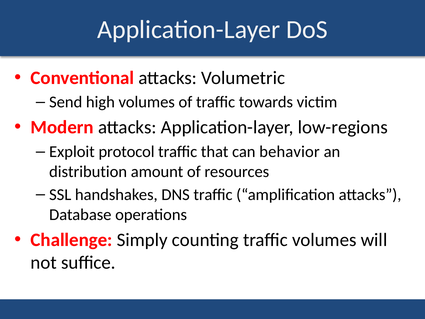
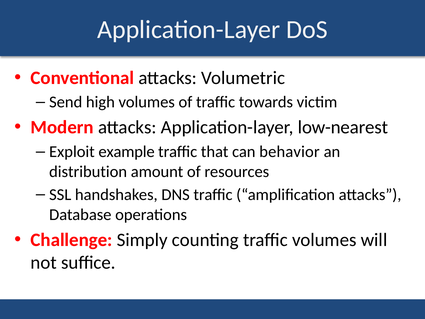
low-regions: low-regions -> low-nearest (343, 127)
protocol: protocol -> example (127, 152)
